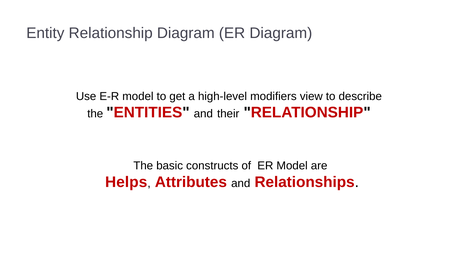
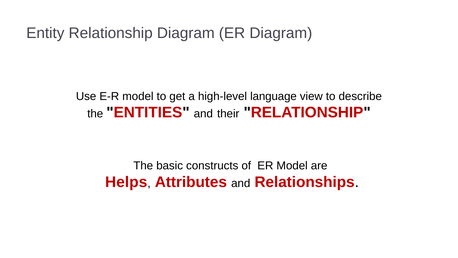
modifiers: modifiers -> language (273, 96)
